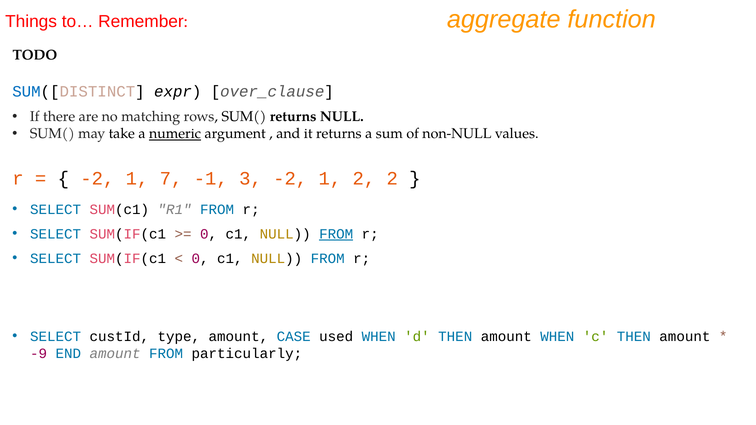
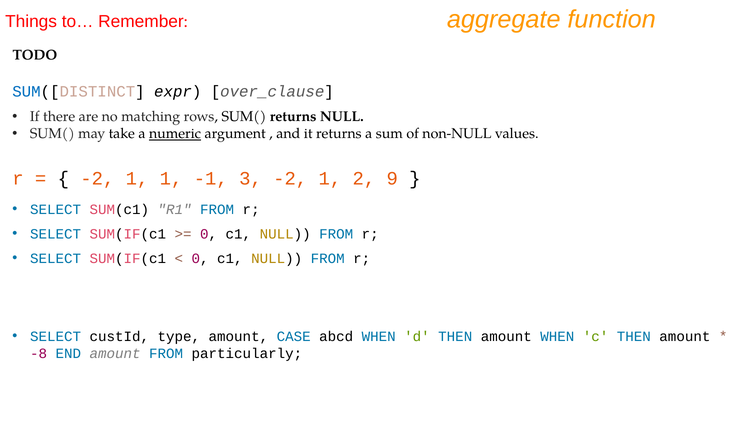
1 7: 7 -> 1 (171, 179)
2 2: 2 -> 9 (392, 179)
FROM underline: present -> none (336, 234)
used: used -> abcd (336, 337)
-9: -9 -> -8 (39, 354)
